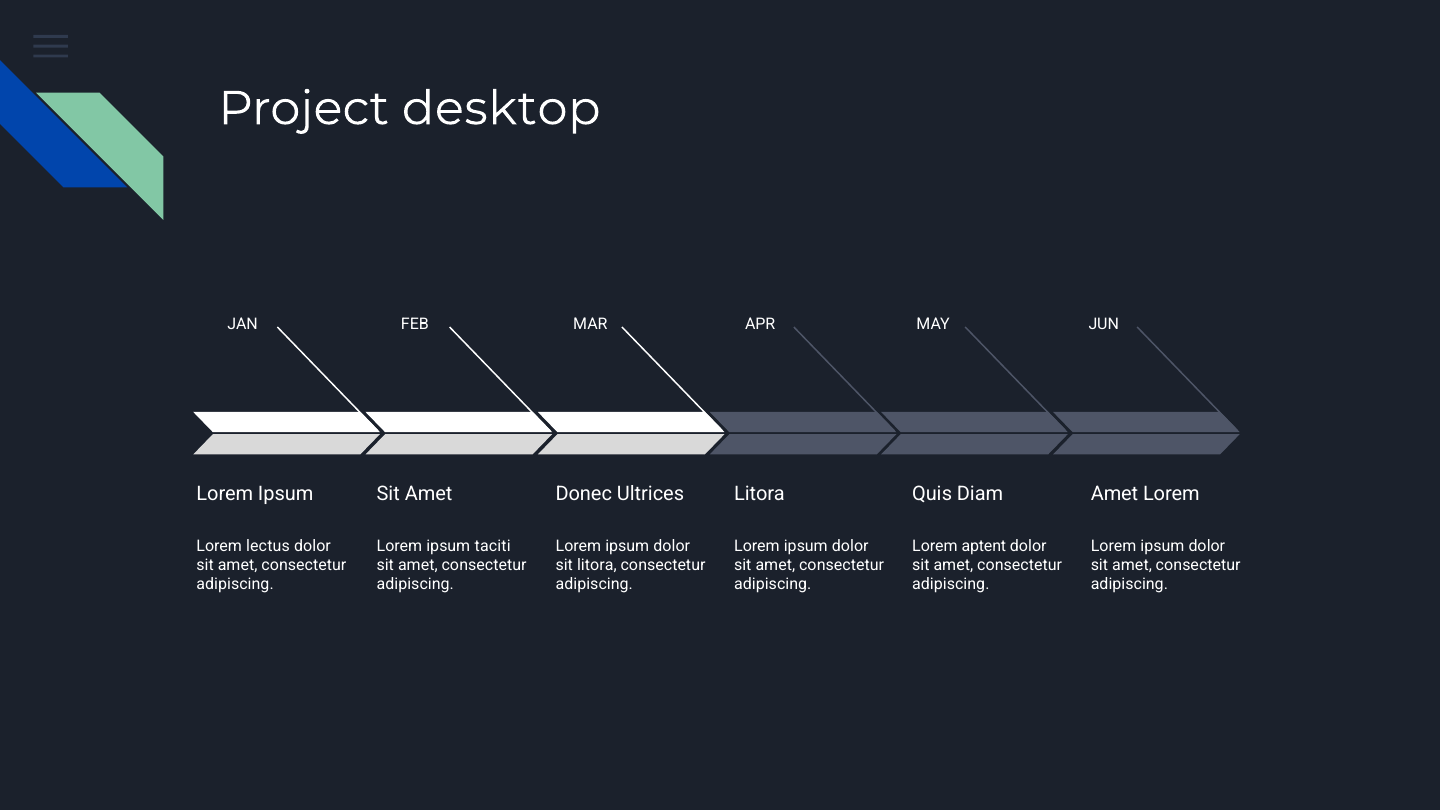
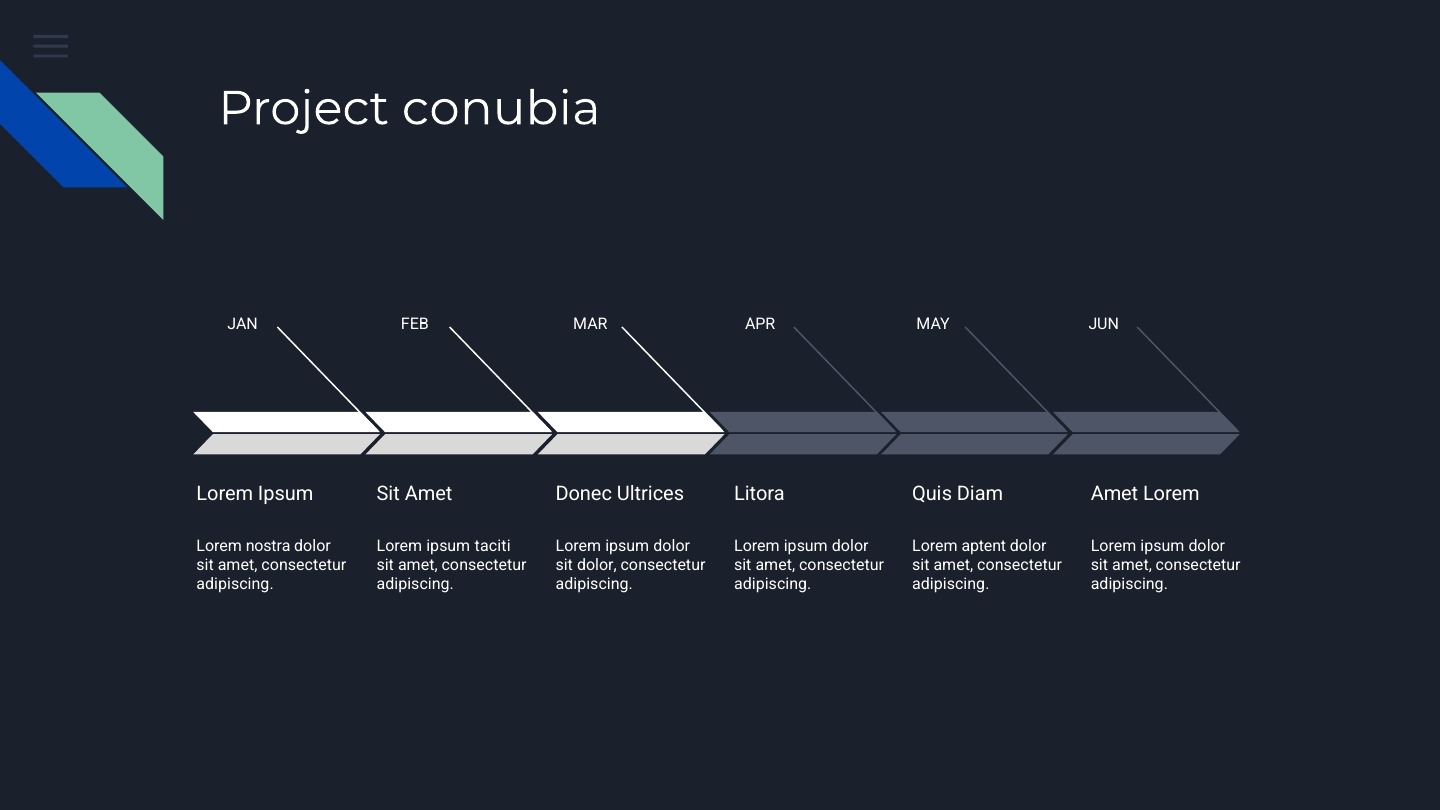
desktop: desktop -> conubia (501, 109)
lectus: lectus -> nostra (268, 546)
sit litora: litora -> dolor (597, 565)
